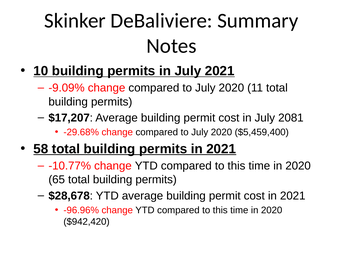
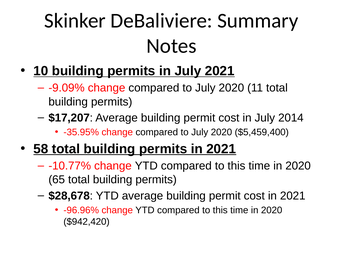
2081: 2081 -> 2014 (291, 117)
-29.68%: -29.68% -> -35.95% (81, 132)
